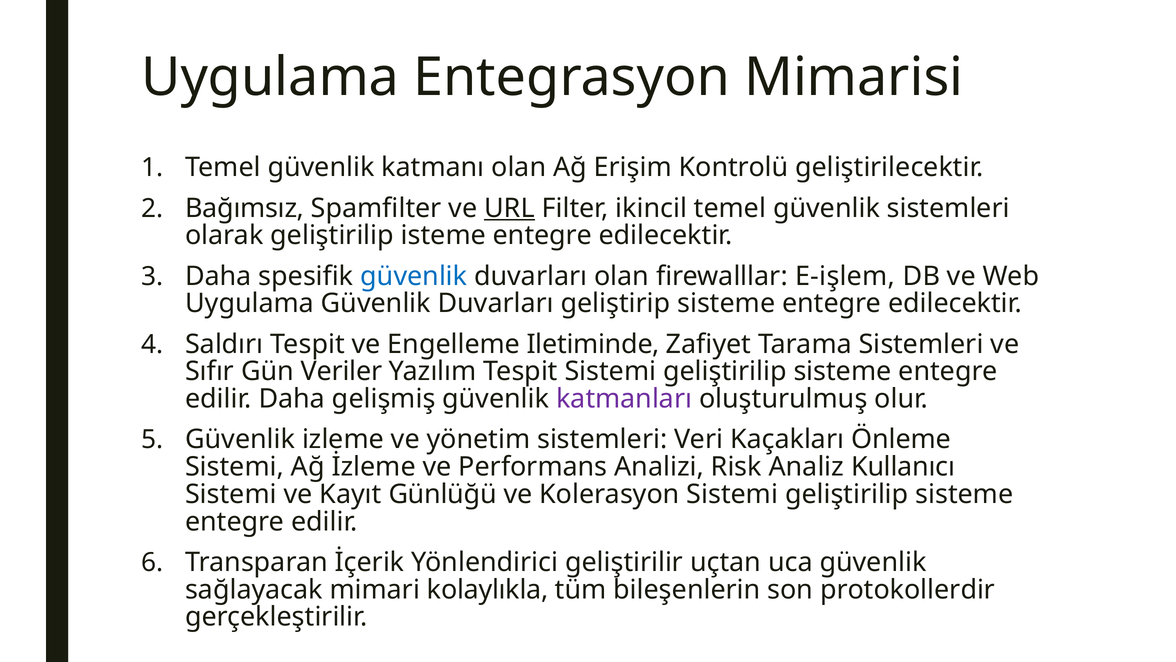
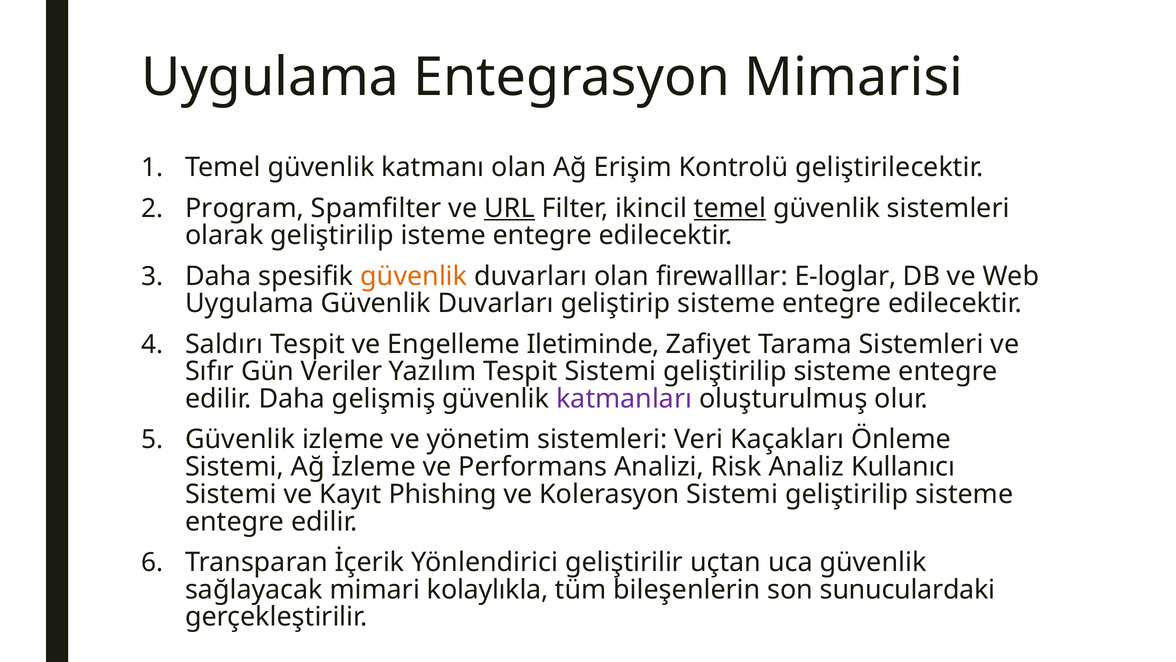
Bağımsız: Bağımsız -> Program (245, 208)
temel underline: none -> present (730, 208)
güvenlik colour: blue -> orange (414, 276)
E-işlem: E-işlem -> E-loglar (845, 276)
Günlüğü: Günlüğü -> Phishing (443, 494)
protokollerdir: protokollerdir -> sunuculardaki (908, 589)
